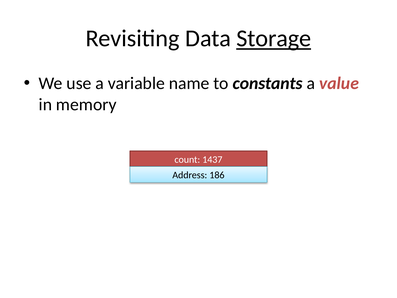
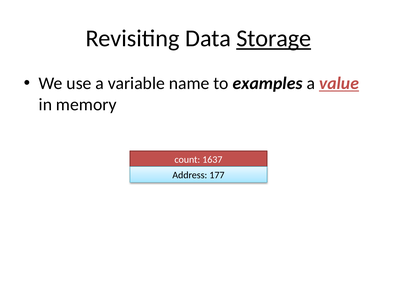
constants: constants -> examples (268, 83)
value underline: none -> present (339, 83)
1437: 1437 -> 1637 (212, 159)
186: 186 -> 177 (217, 175)
